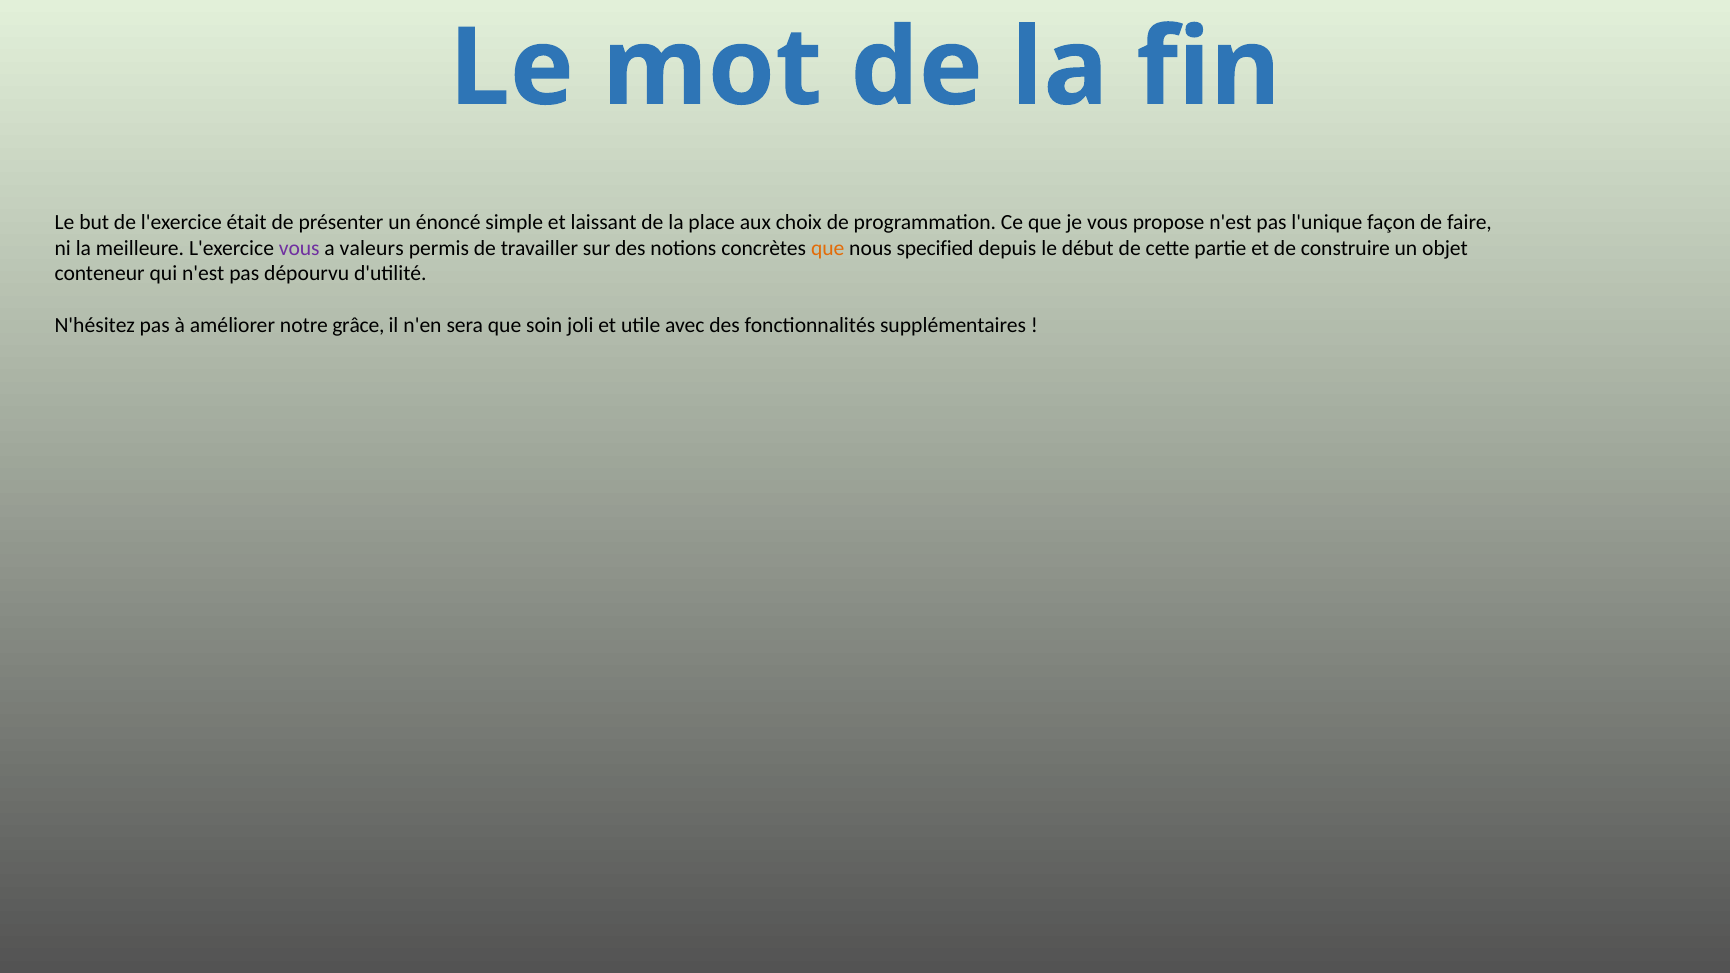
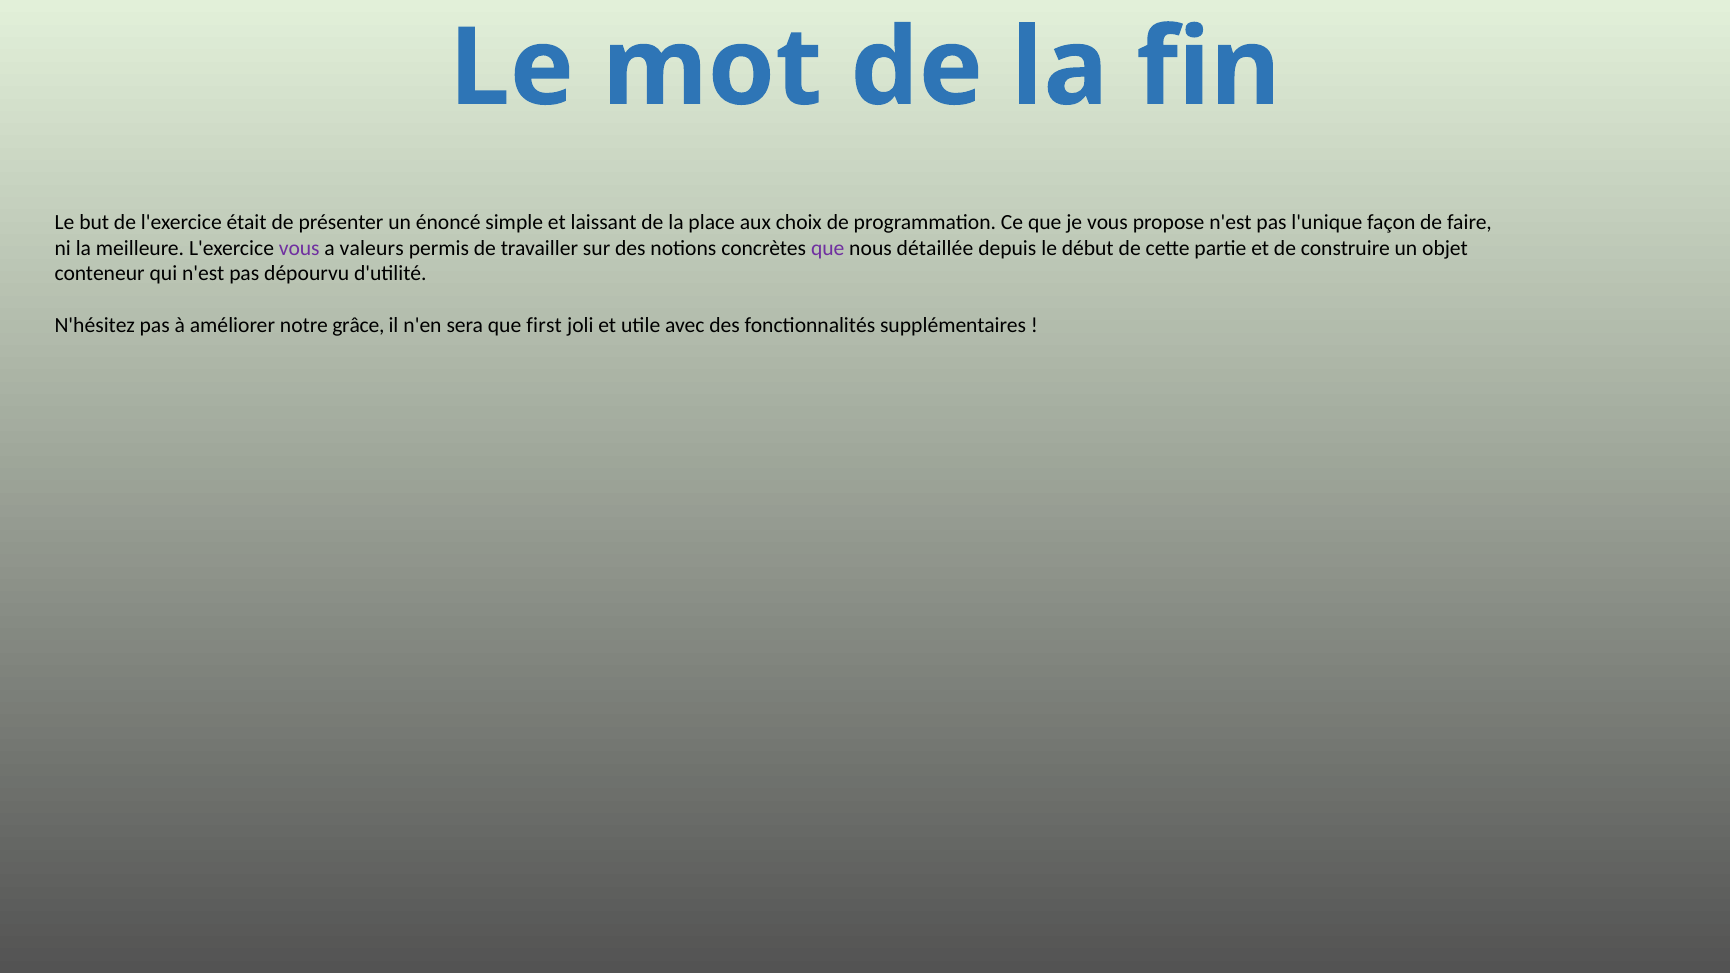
que colour: orange -> purple (828, 248)
specified: specified -> détaillée (935, 248)
soin: soin -> first (544, 326)
